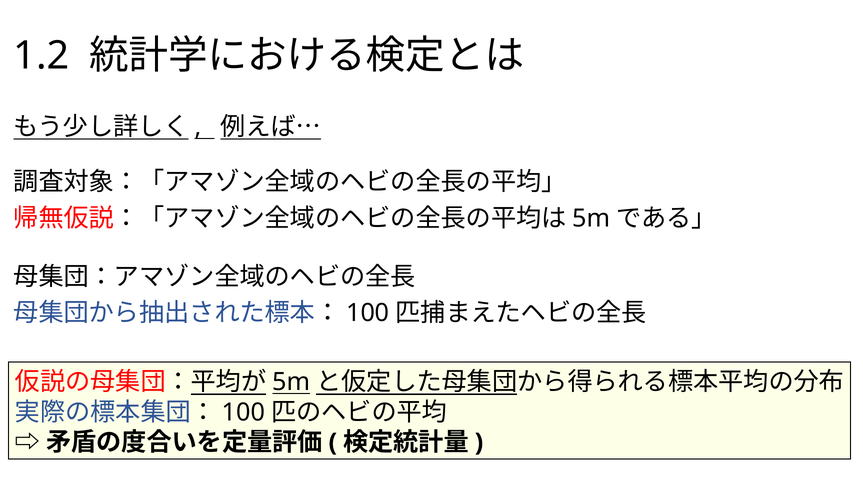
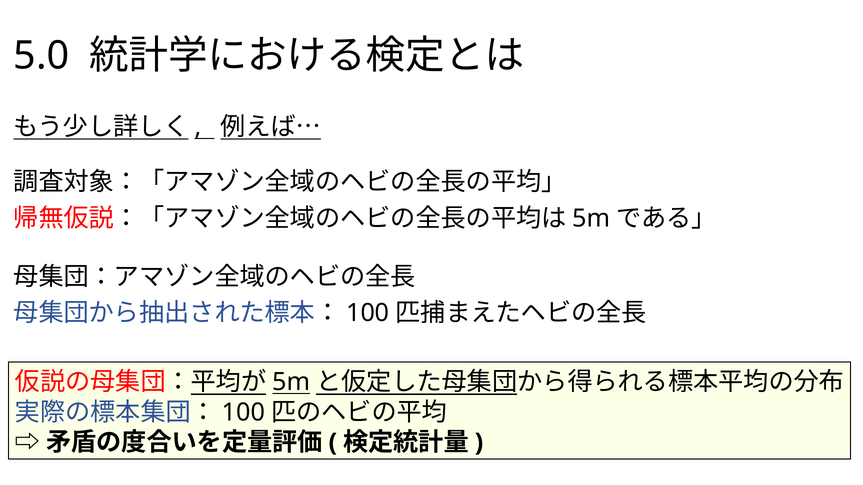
1.2: 1.2 -> 5.0 (41, 56)
